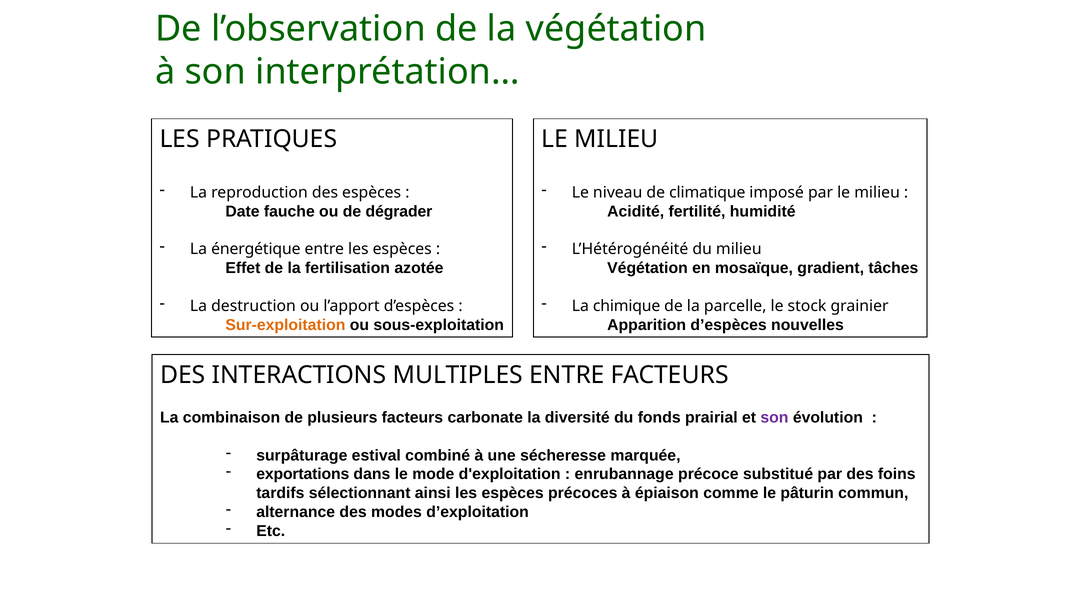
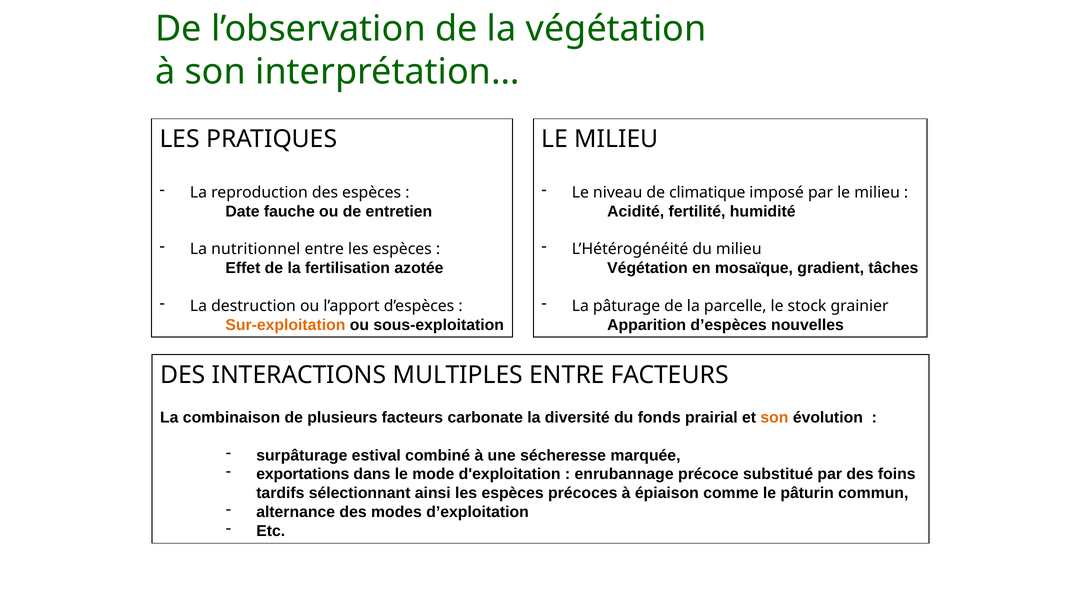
dégrader: dégrader -> entretien (399, 212)
énergétique: énergétique -> nutritionnel (256, 249)
chimique: chimique -> pâturage (627, 306)
son colour: purple -> orange (774, 418)
